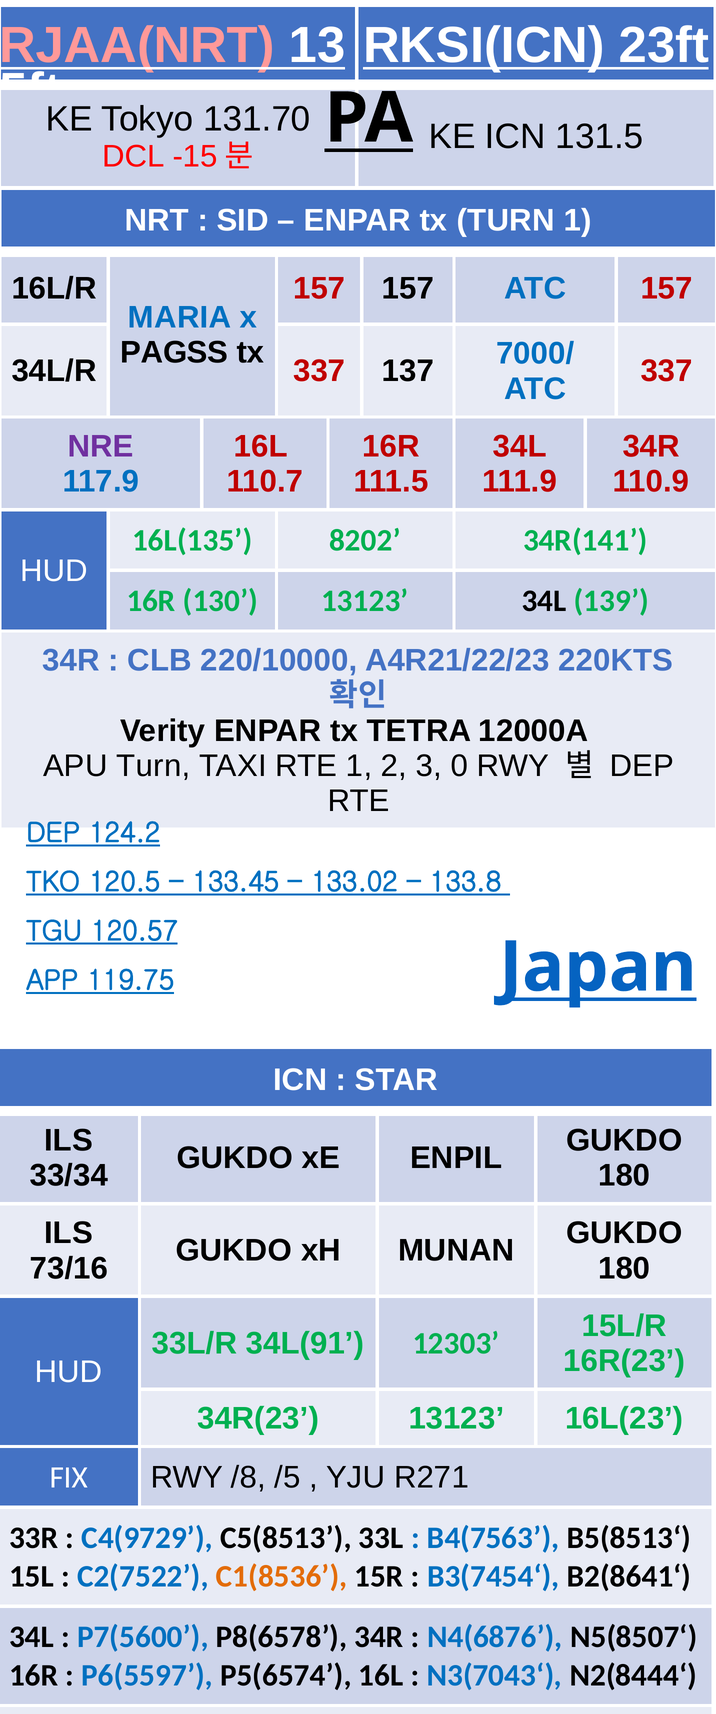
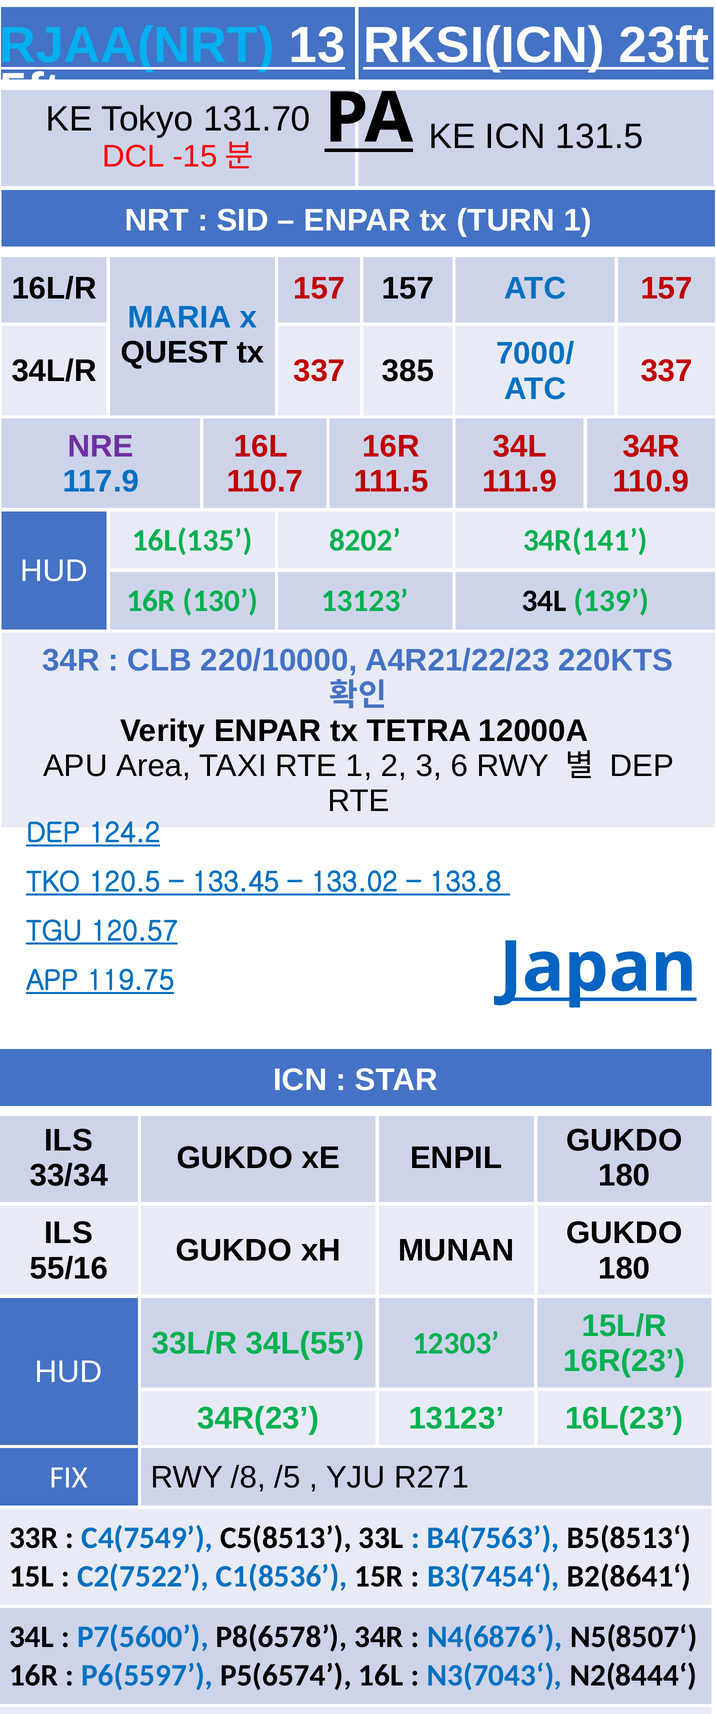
RJAA(NRT colour: pink -> light blue (137, 46)
PAGSS: PAGSS -> QUEST (174, 352)
137: 137 -> 385 (408, 371)
APU Turn: Turn -> Area (154, 766)
0: 0 -> 6 (459, 766)
73/16: 73/16 -> 55/16 (69, 1268)
34L(91: 34L(91 -> 34L(55 (305, 1343)
C4(9729: C4(9729 -> C4(7549 (147, 1537)
C1(8536 colour: orange -> blue (282, 1576)
